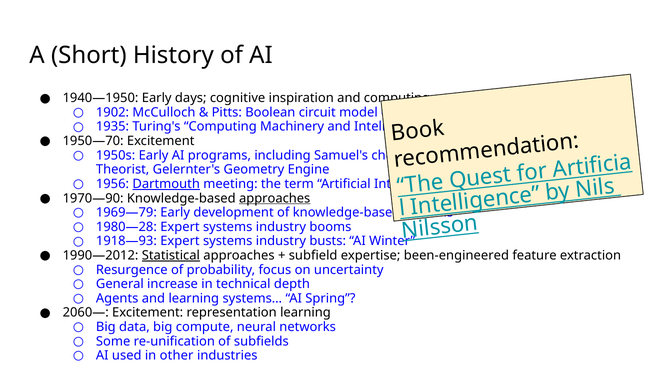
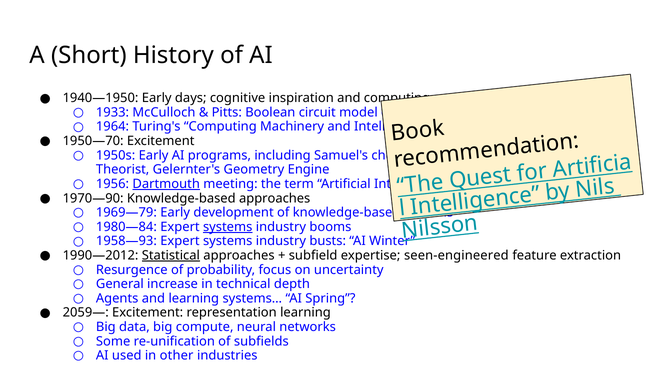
1902: 1902 -> 1933 (113, 112)
1935: 1935 -> 1964 (113, 127)
approaches underline: present -> none (275, 198)
1980—28: 1980—28 -> 1980—84 (126, 227)
systems underline: none -> present (228, 227)
1918—93: 1918—93 -> 1958—93 (126, 241)
been-engineered: been-engineered -> seen-engineered (456, 255)
2060—: 2060— -> 2059— (86, 312)
